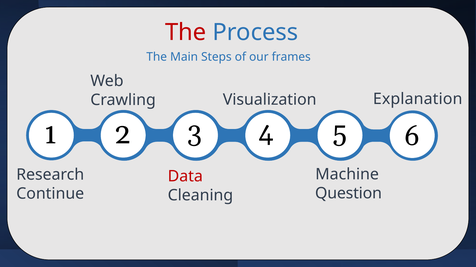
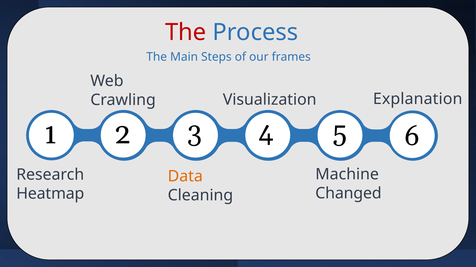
Data colour: red -> orange (185, 177)
Question: Question -> Changed (348, 194)
Continue: Continue -> Heatmap (50, 194)
